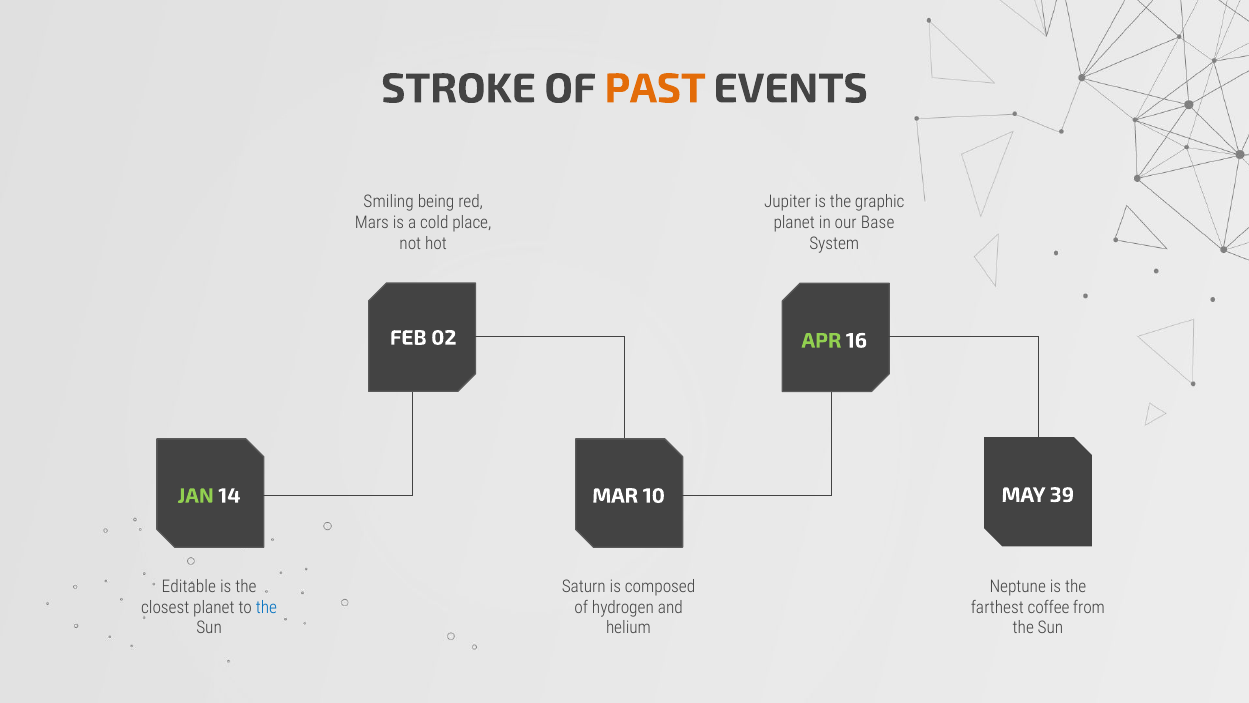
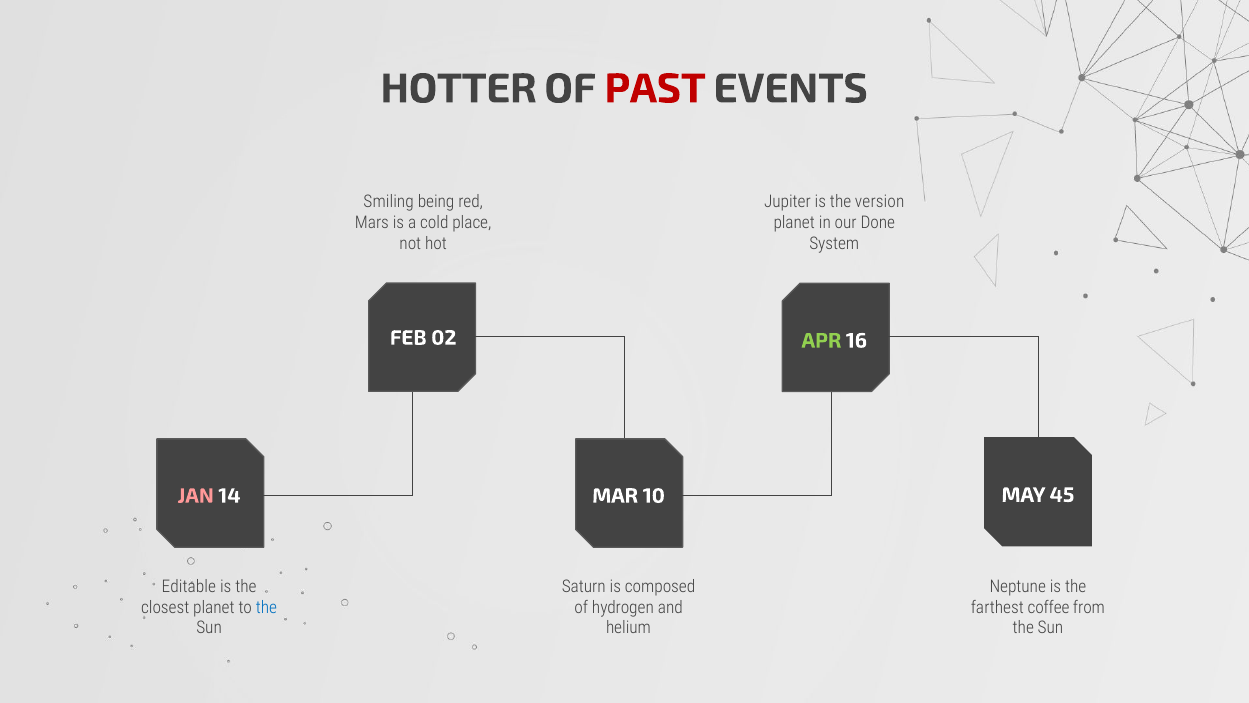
STROKE: STROKE -> HOTTER (459, 89)
PAST colour: orange -> red (655, 89)
graphic: graphic -> version (880, 202)
Base: Base -> Done (878, 222)
JAN colour: light green -> pink (196, 496)
39: 39 -> 45 (1062, 495)
